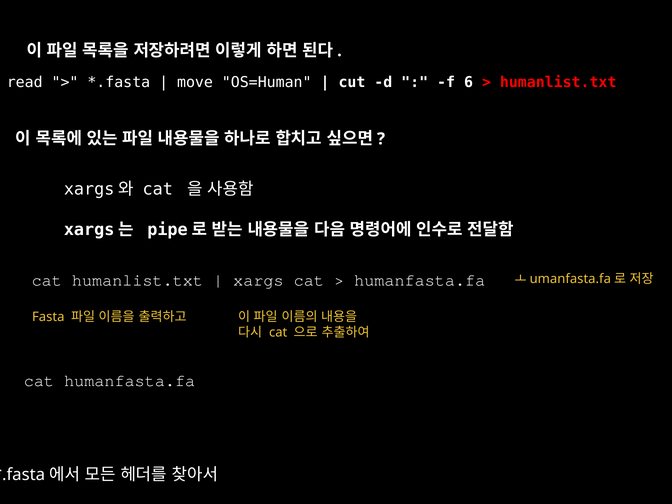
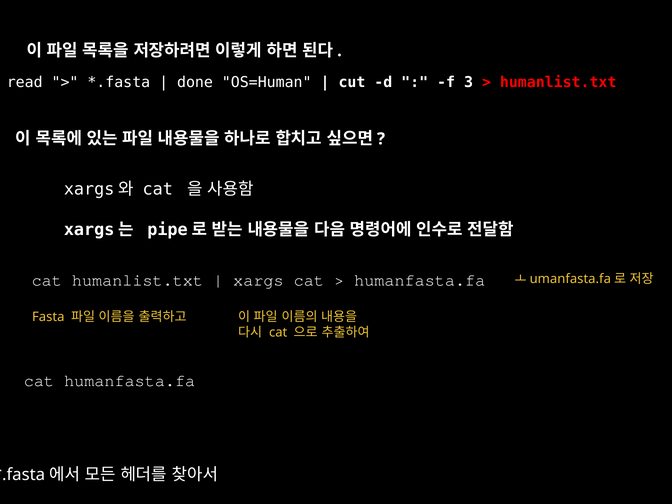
move: move -> done (195, 82)
6: 6 -> 3 (469, 82)
